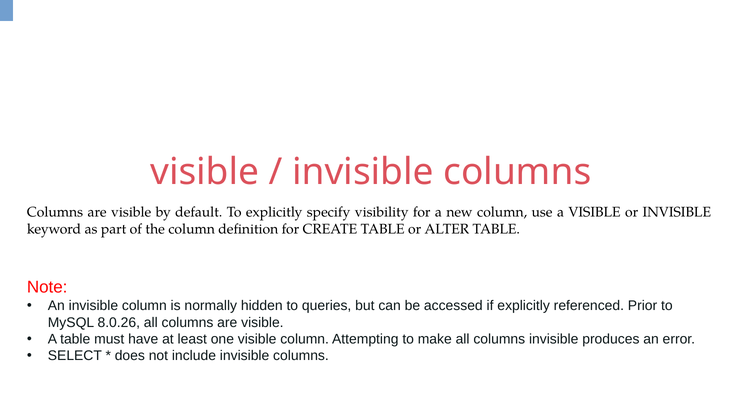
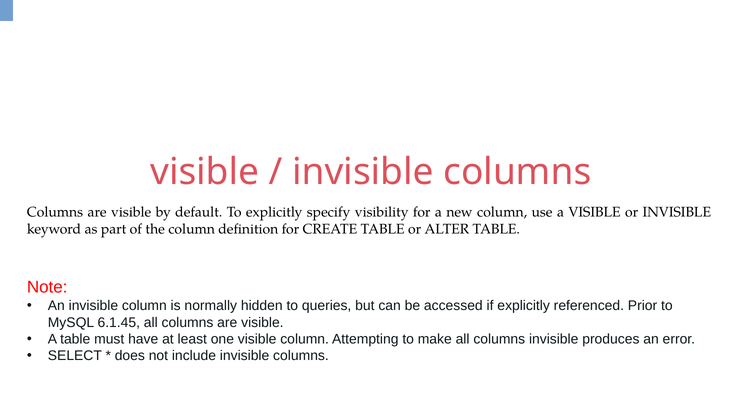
8.0.26: 8.0.26 -> 6.1.45 (119, 322)
